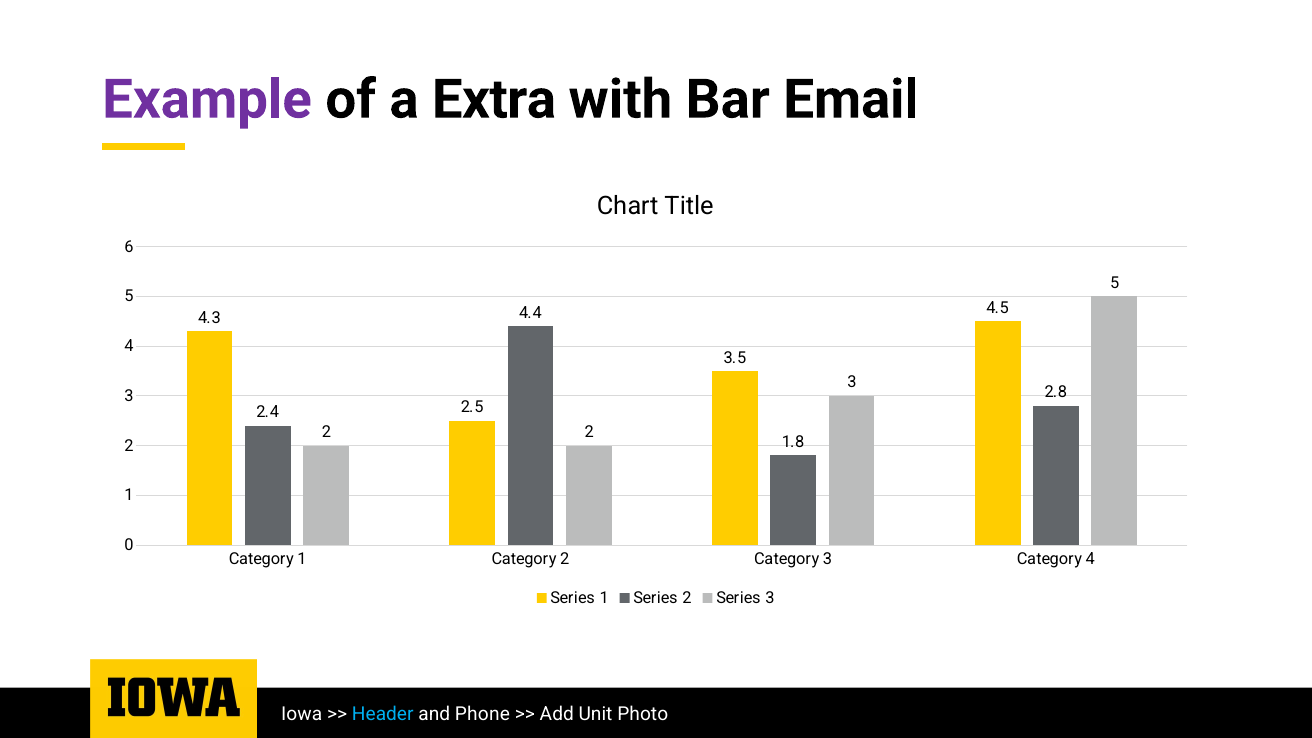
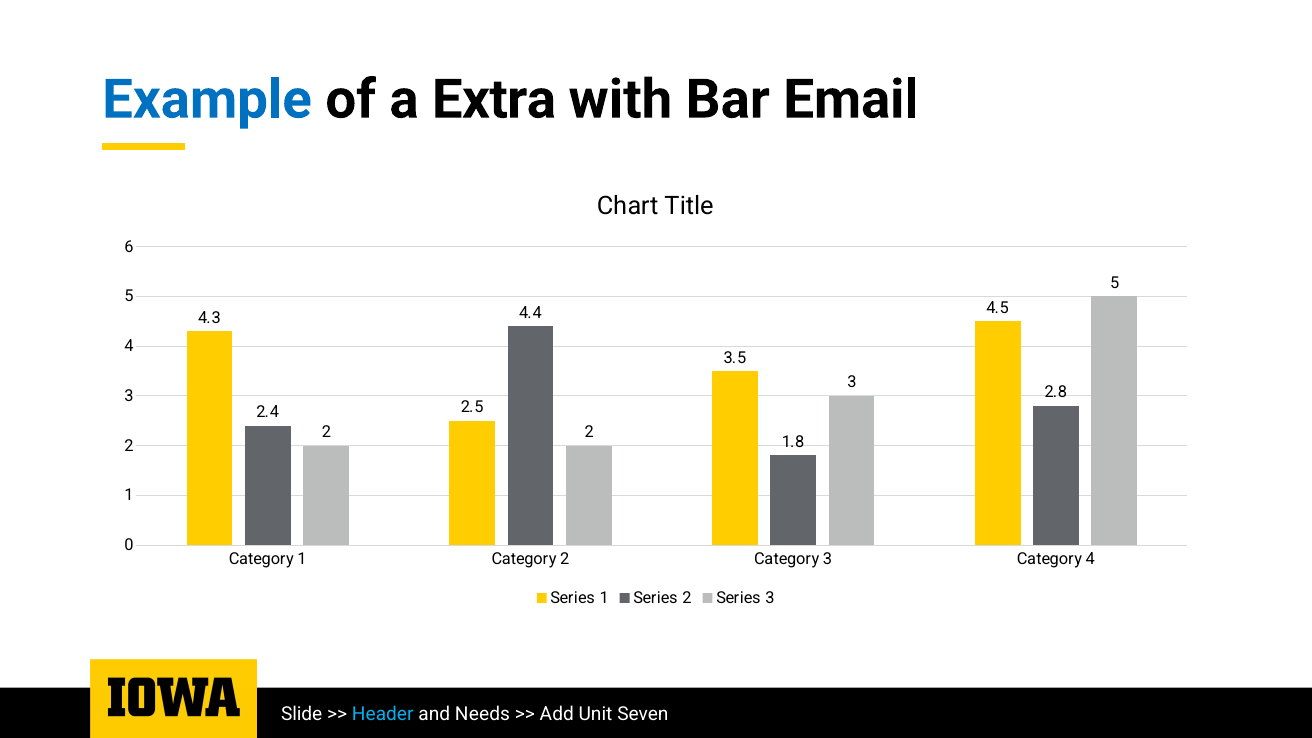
Example colour: purple -> blue (207, 100)
Iowa: Iowa -> Slide (302, 714)
Phone: Phone -> Needs (483, 714)
Photo: Photo -> Seven (643, 714)
